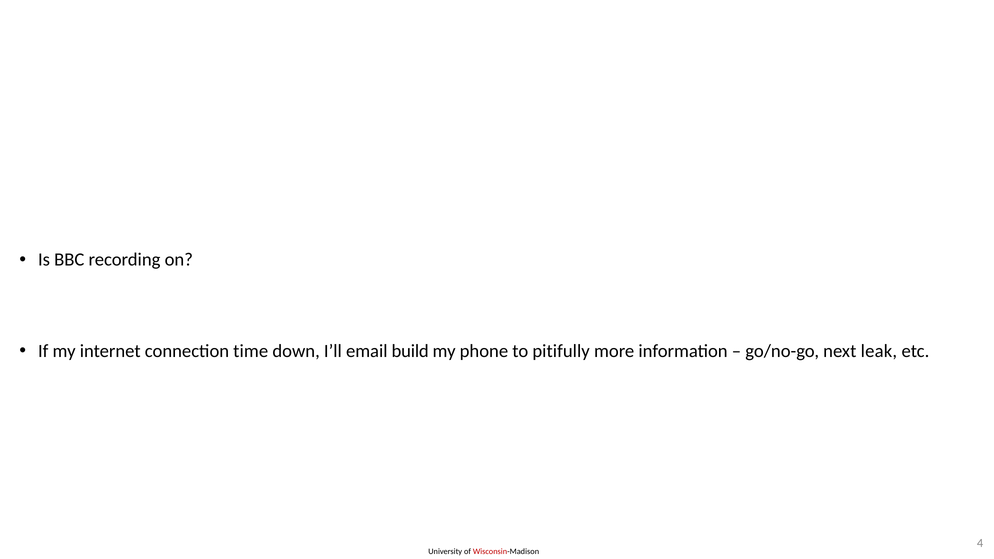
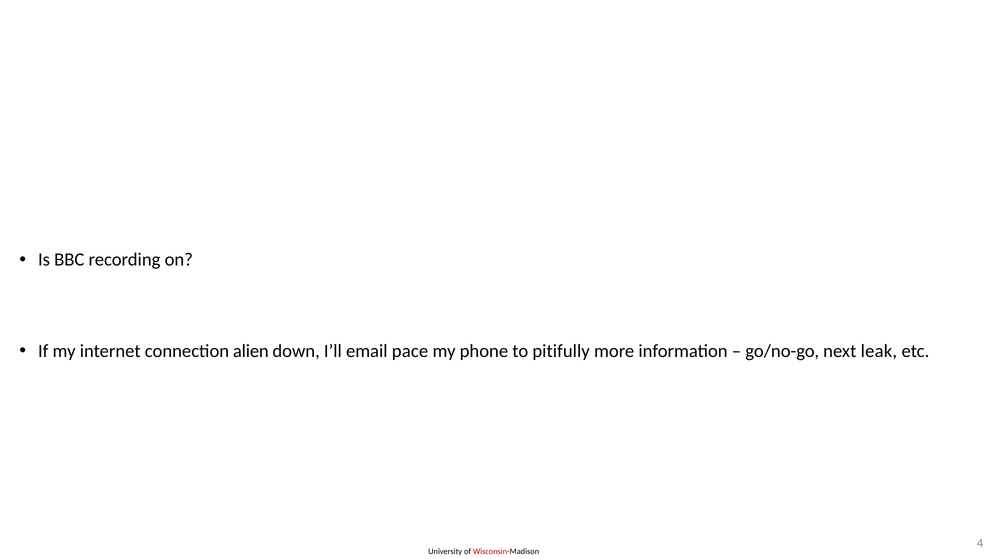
time: time -> alien (251, 351)
build: build -> pace (410, 351)
